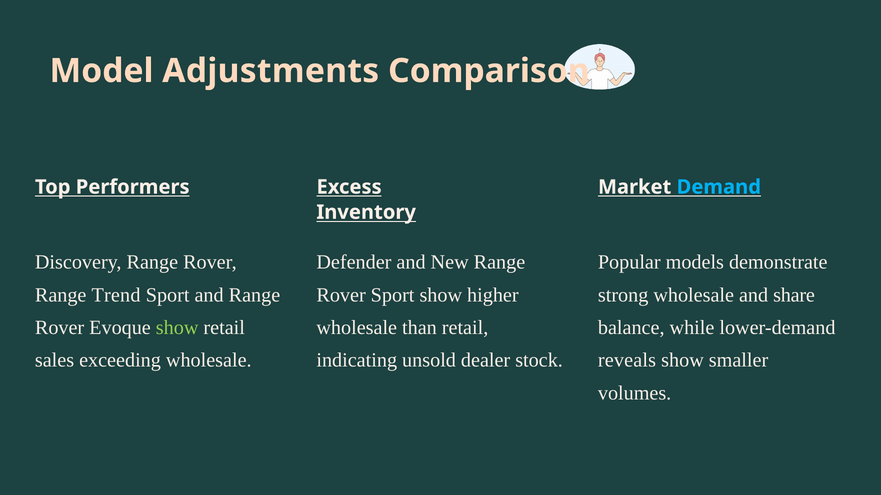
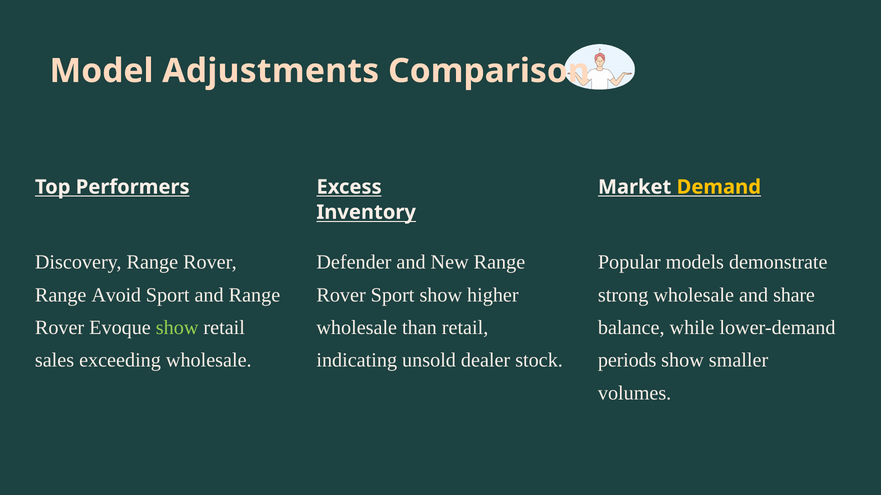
Demand colour: light blue -> yellow (719, 187)
Trend: Trend -> Avoid (116, 295)
reveals: reveals -> periods (627, 361)
